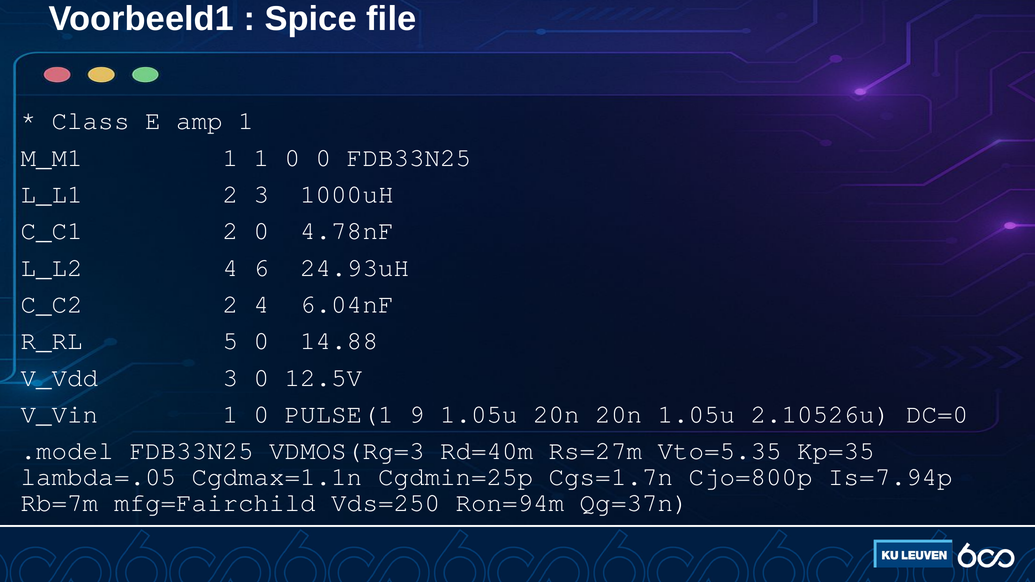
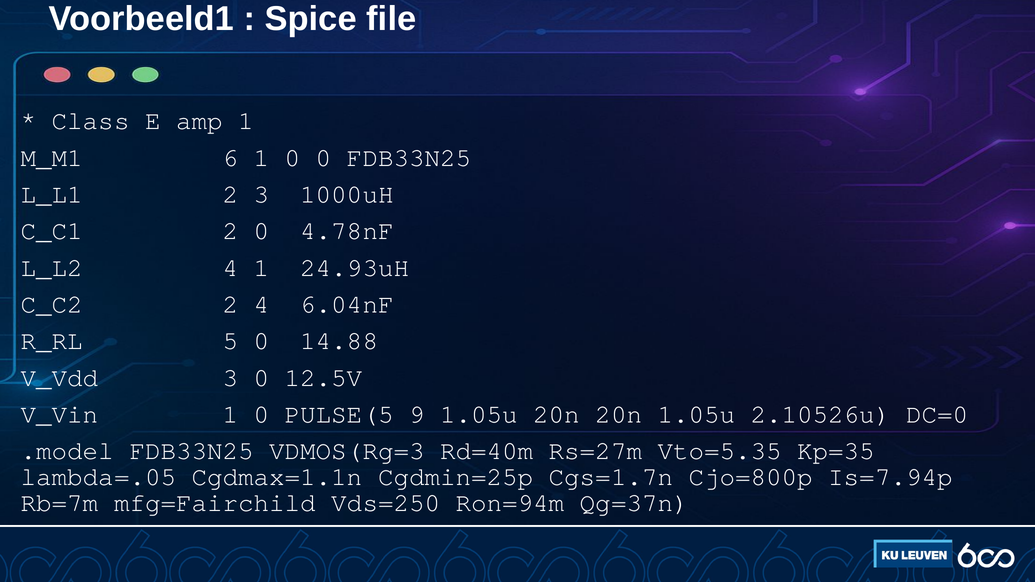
M_M1 1: 1 -> 6 (231, 158)
4 6: 6 -> 1 (262, 268)
PULSE(1: PULSE(1 -> PULSE(5 (339, 414)
